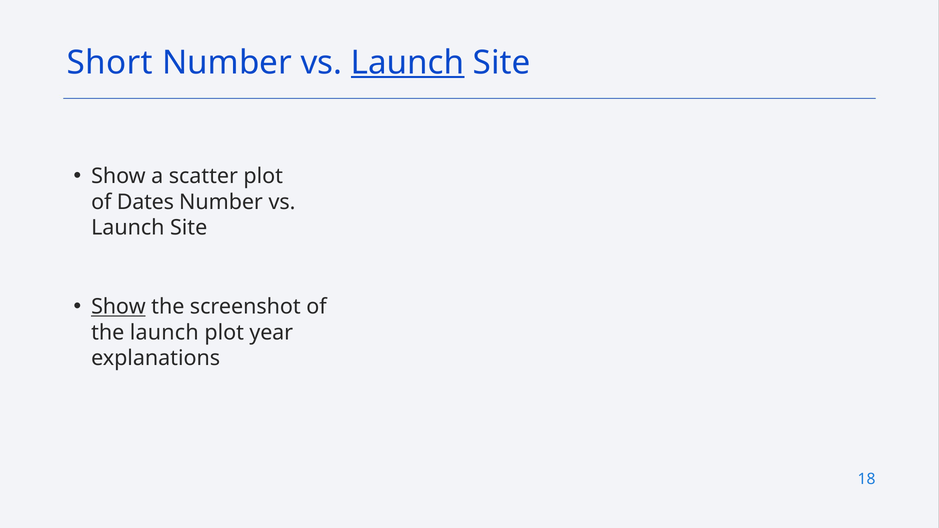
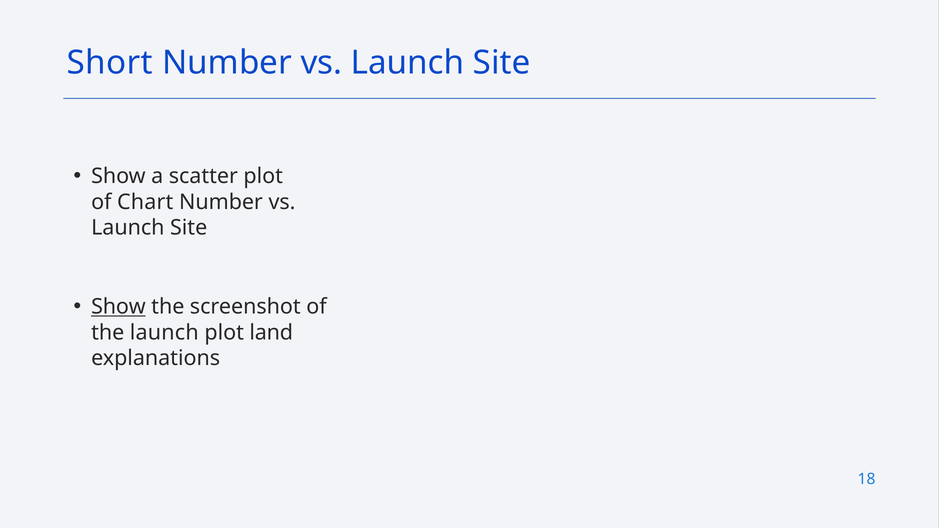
Launch underline: present -> none (408, 63)
Dates: Dates -> Chart (145, 202)
year: year -> land (271, 333)
